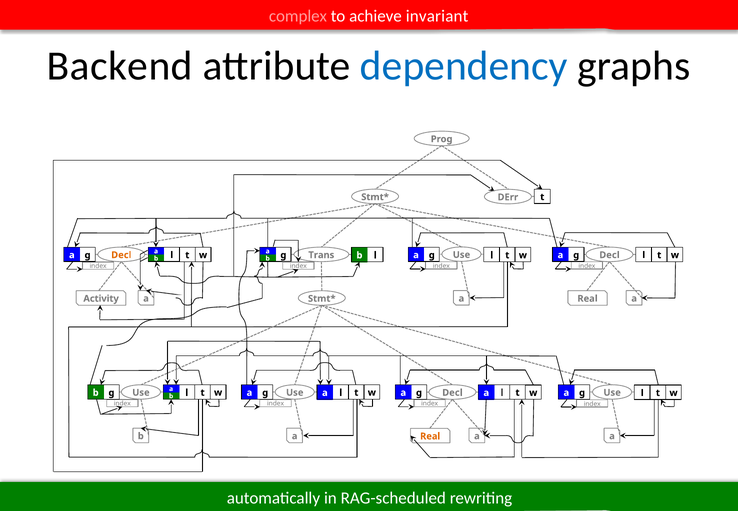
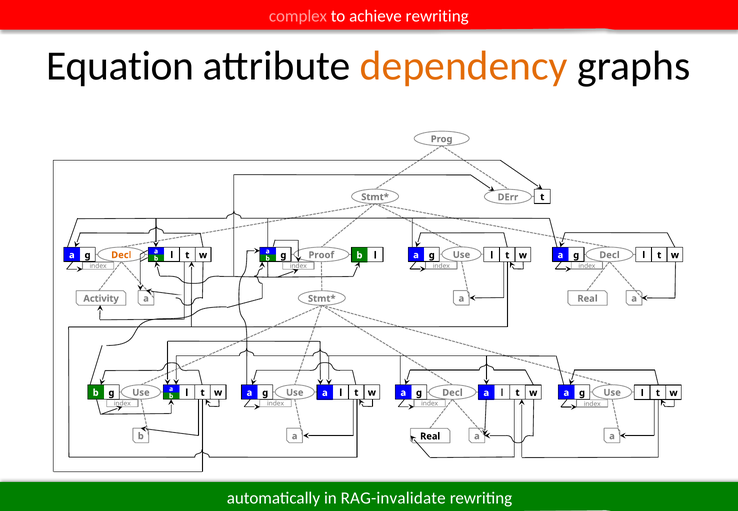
achieve invariant: invariant -> rewriting (437, 16)
Backend: Backend -> Equation (120, 66)
dependency colour: blue -> orange (464, 66)
Trans: Trans -> Proof (321, 255)
Real colour: orange -> black (430, 436)
RAG-scheduled: RAG-scheduled -> RAG-invalidate (393, 498)
